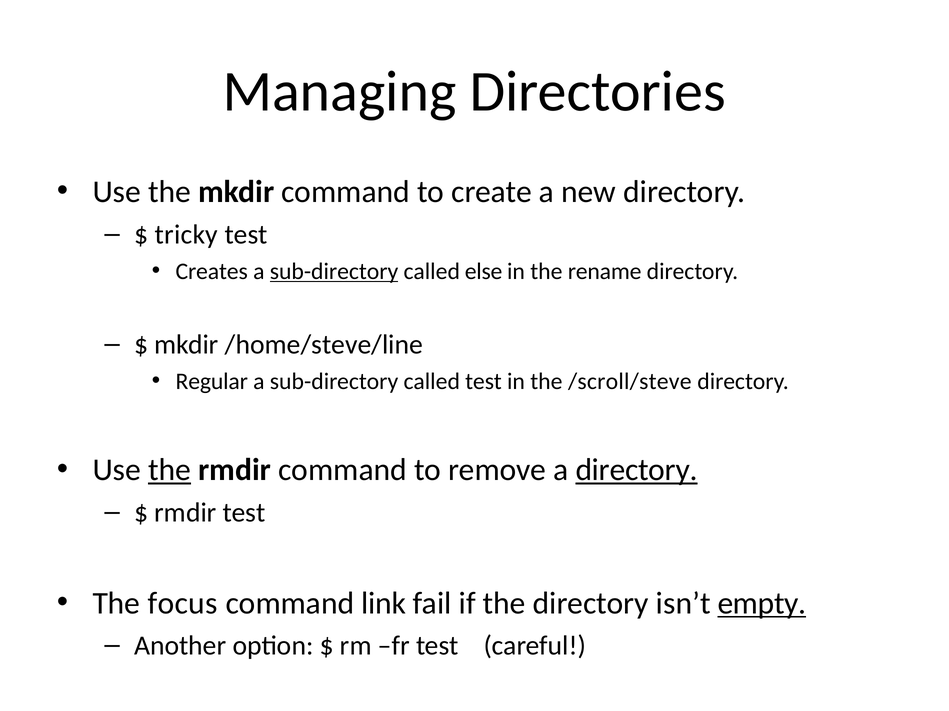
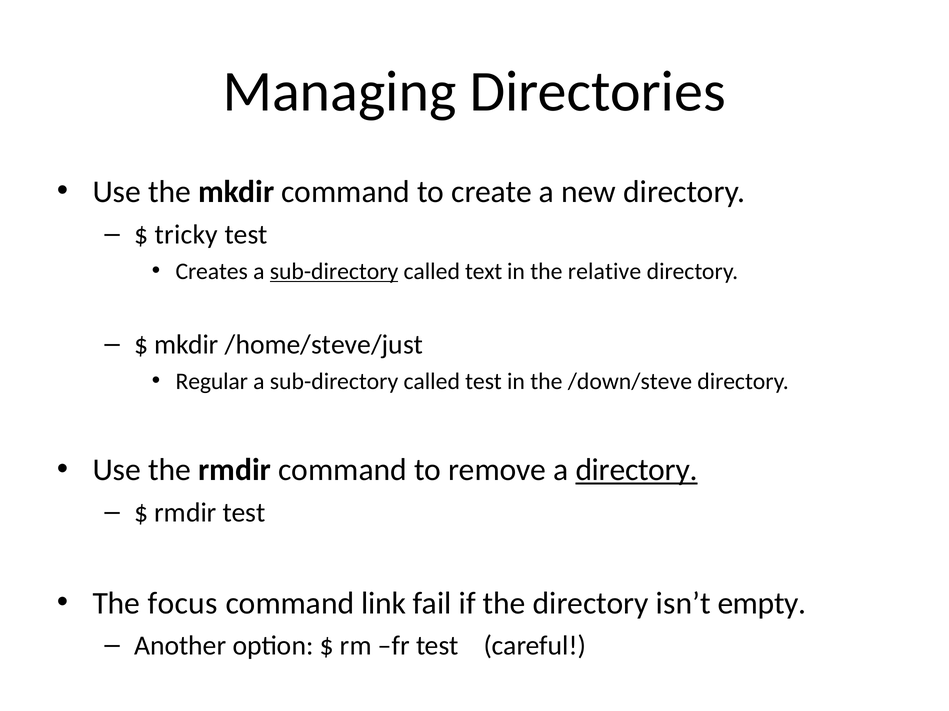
else: else -> text (484, 272)
rename: rename -> relative (604, 272)
/home/steve/line: /home/steve/line -> /home/steve/just (324, 345)
/scroll/steve: /scroll/steve -> /down/steve (630, 382)
the underline: present -> none (170, 470)
empty underline: present -> none (762, 604)
